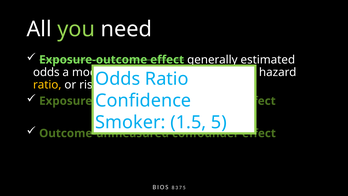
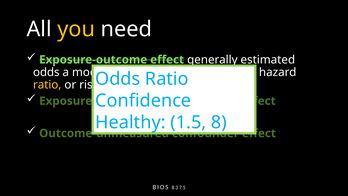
you colour: light green -> yellow (76, 29)
Smoker: Smoker -> Healthy (130, 122)
5: 5 -> 8 (219, 122)
